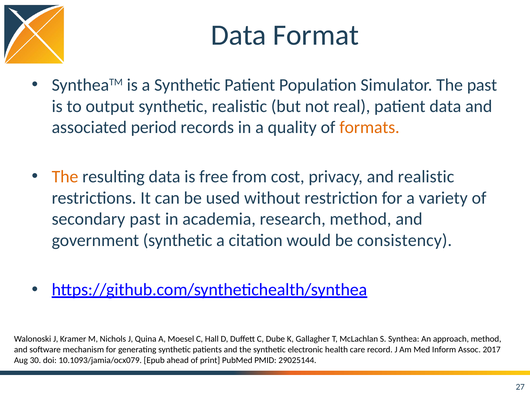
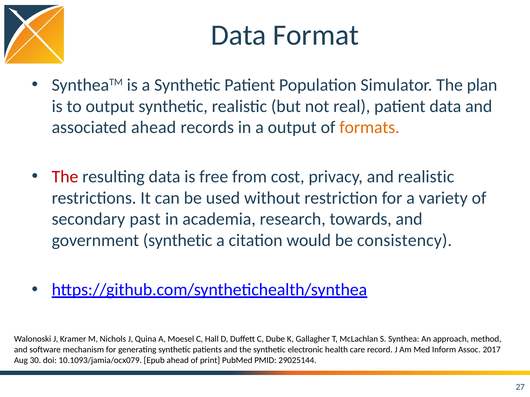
The past: past -> plan (482, 85)
associated period: period -> ahead (154, 128)
a quality: quality -> output (292, 128)
The colour: orange -> red (65, 177)
research method: method -> towards (361, 219)
